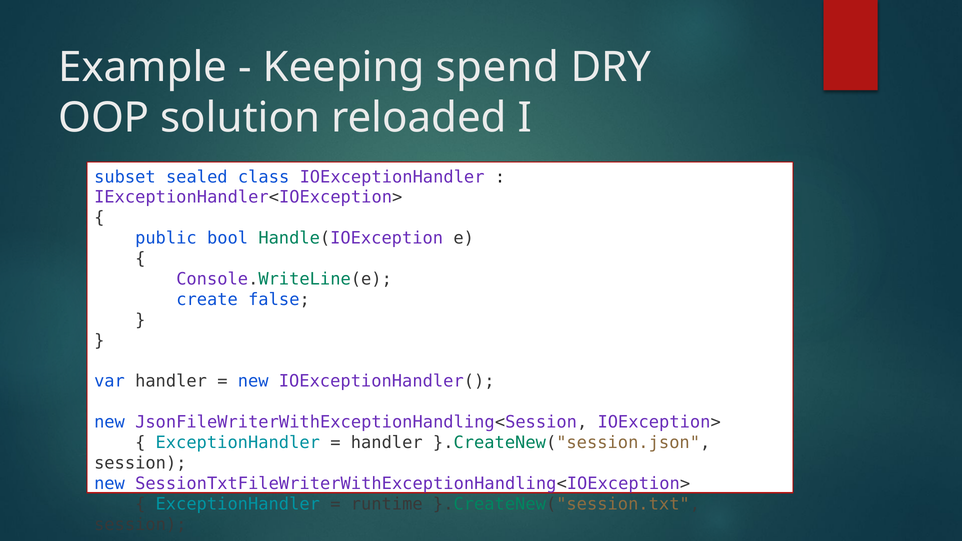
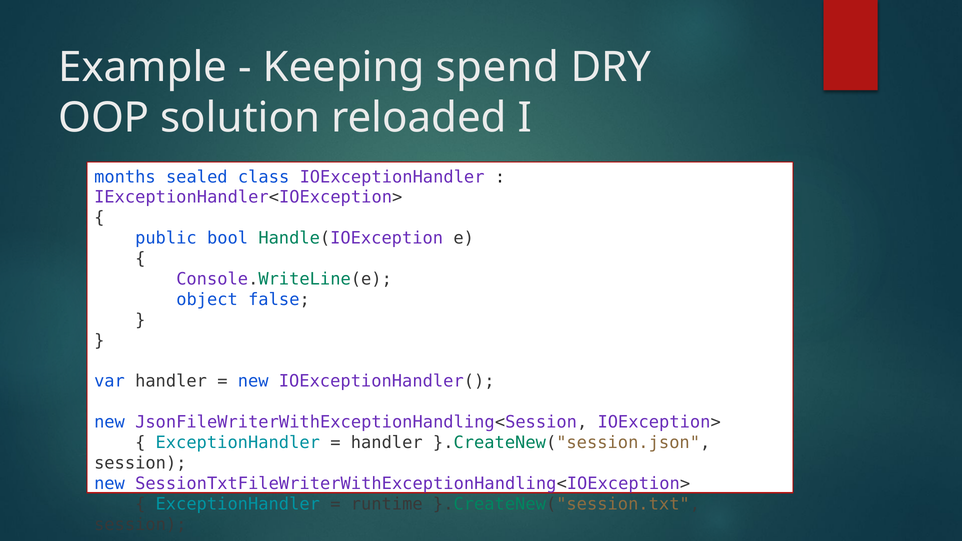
subset: subset -> months (125, 177)
create: create -> object (207, 300)
